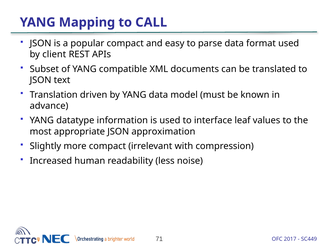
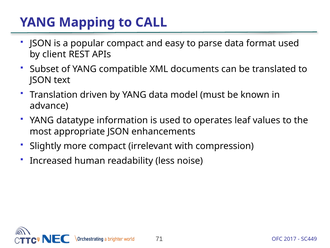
interface: interface -> operates (213, 120)
approximation: approximation -> enhancements (163, 131)
